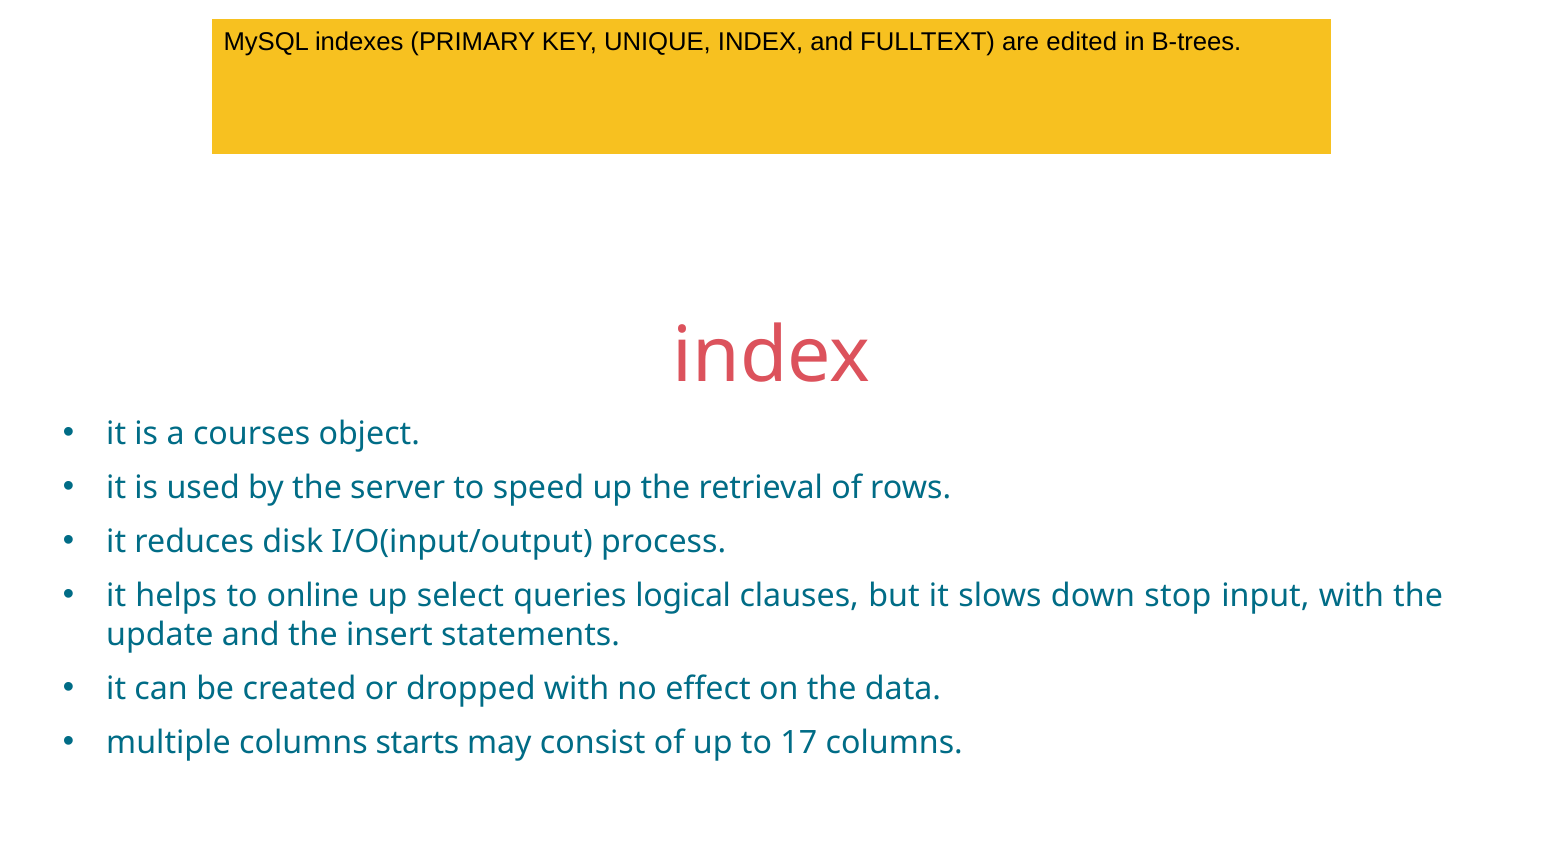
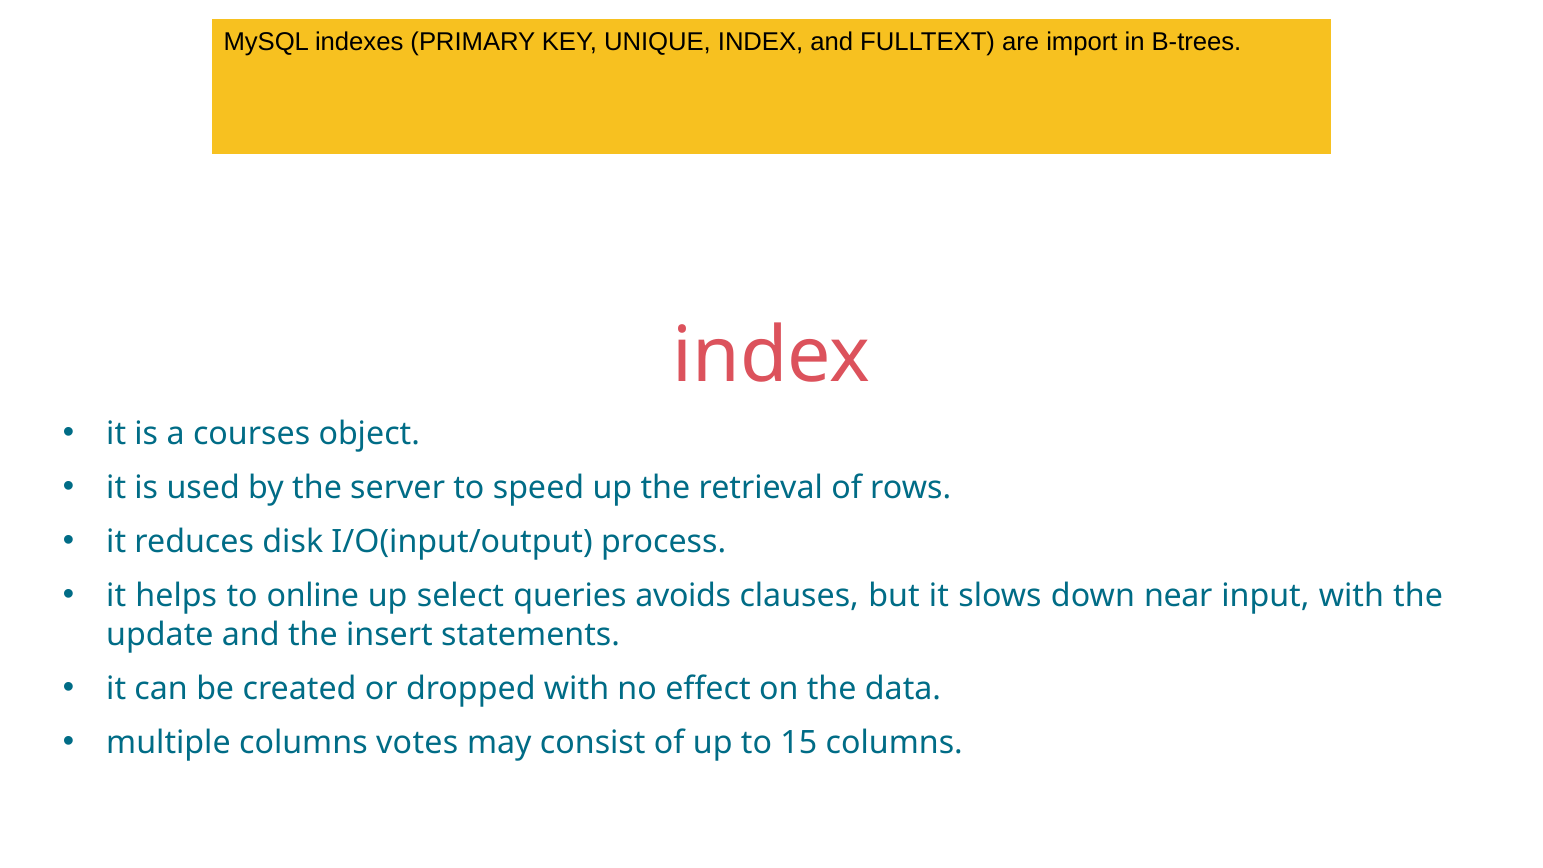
edited: edited -> import (1082, 42)
logical: logical -> avoids (683, 596)
stop: stop -> near (1178, 596)
starts: starts -> votes (417, 742)
17: 17 -> 15 (799, 742)
